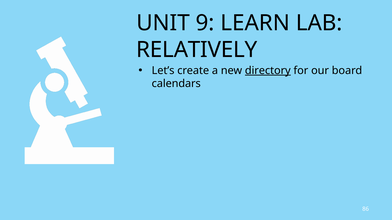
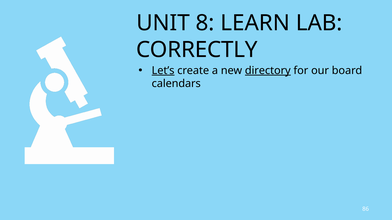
9: 9 -> 8 (205, 23)
RELATIVELY: RELATIVELY -> CORRECTLY (197, 50)
Let’s underline: none -> present (163, 71)
